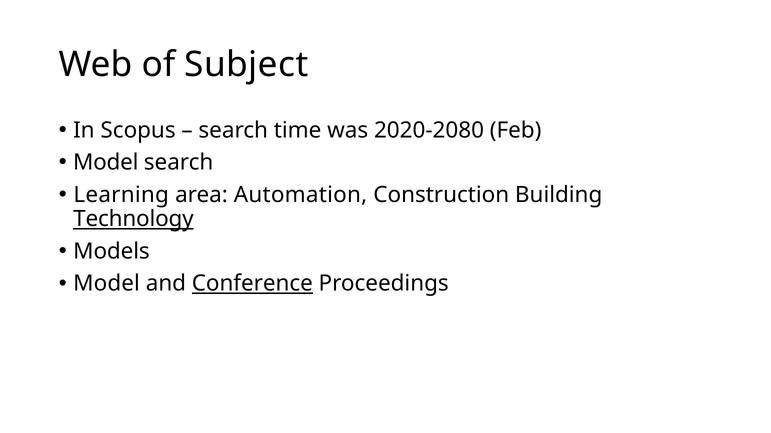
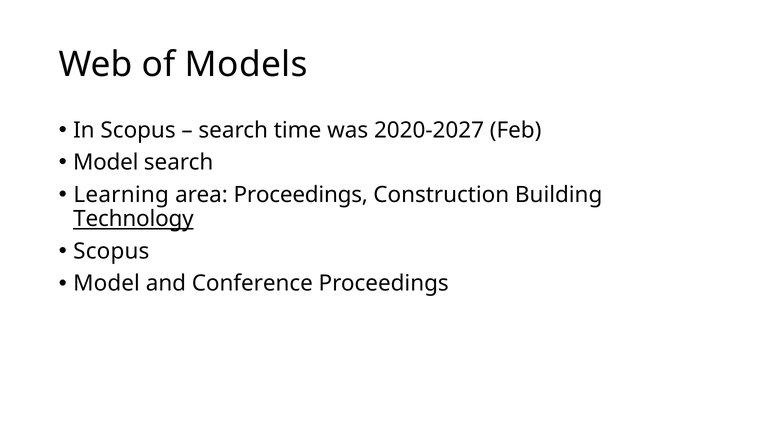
Subject: Subject -> Models (246, 65)
2020-2080: 2020-2080 -> 2020-2027 (429, 130)
area Automation: Automation -> Proceedings (301, 195)
Models: Models -> Scopus (111, 252)
Conference underline: present -> none (252, 284)
